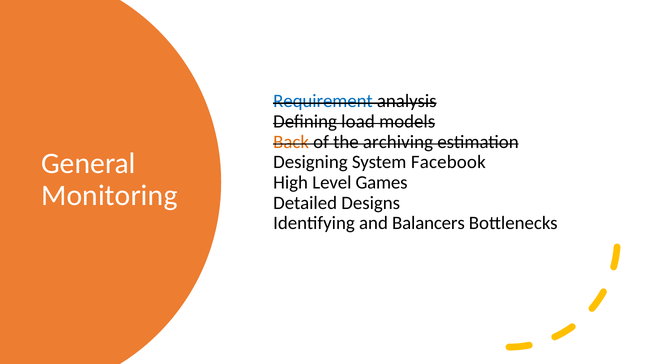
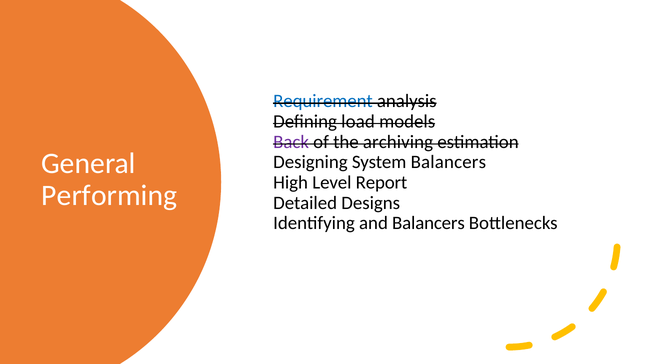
Back colour: orange -> purple (291, 142)
System Facebook: Facebook -> Balancers (448, 162)
Games: Games -> Report (382, 182)
Monitoring: Monitoring -> Performing (109, 195)
